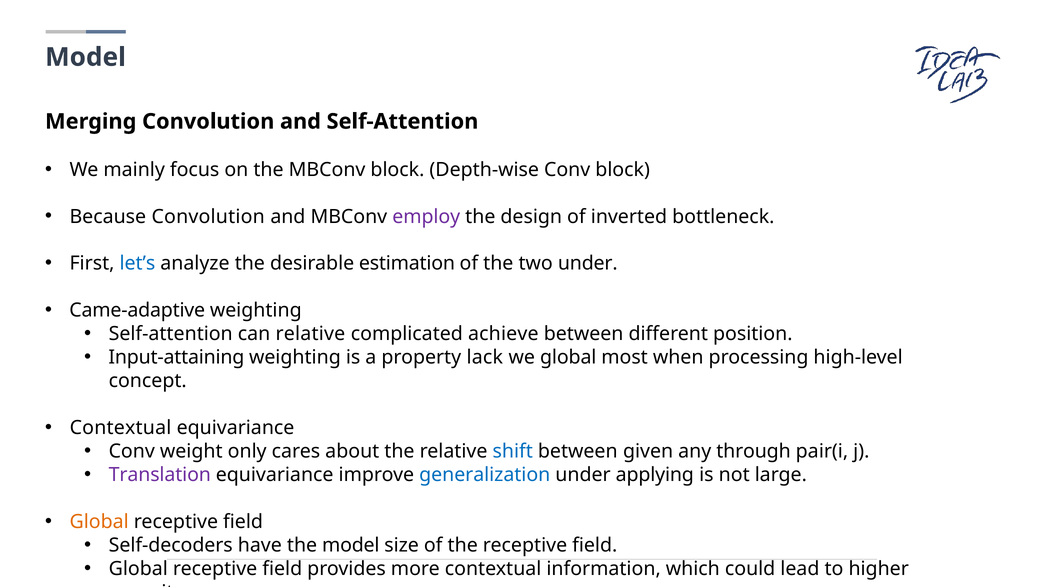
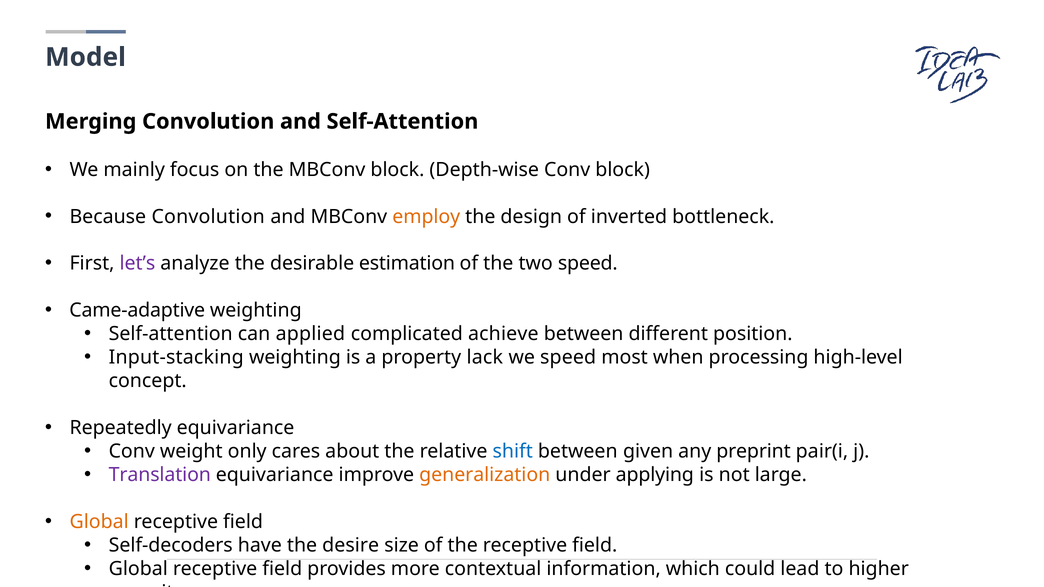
employ colour: purple -> orange (426, 217)
let’s colour: blue -> purple (137, 264)
two under: under -> speed (588, 264)
can relative: relative -> applied (310, 334)
Input-attaining: Input-attaining -> Input-stacking (176, 358)
we global: global -> speed (568, 358)
Contextual: Contextual -> Repeatedly (121, 428)
through: through -> preprint (754, 452)
generalization colour: blue -> orange (485, 475)
the model: model -> desire (351, 546)
